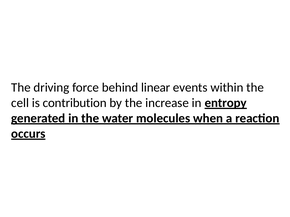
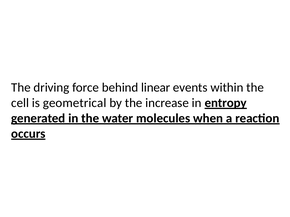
contribution: contribution -> geometrical (75, 103)
